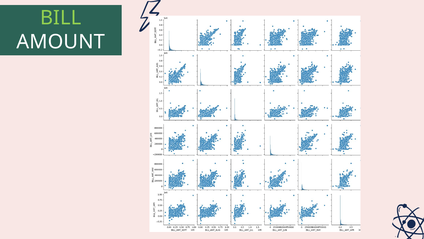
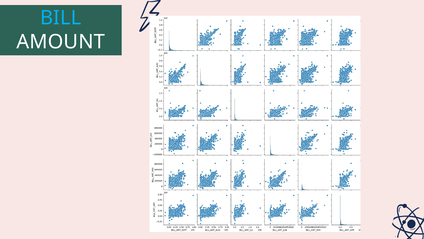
BILL colour: light green -> light blue (61, 18)
